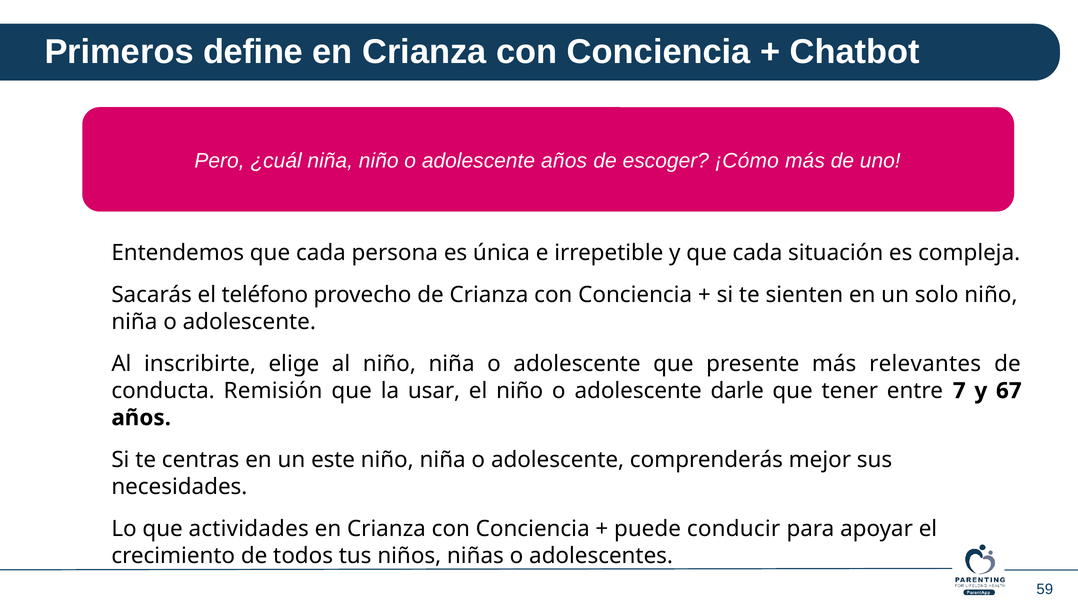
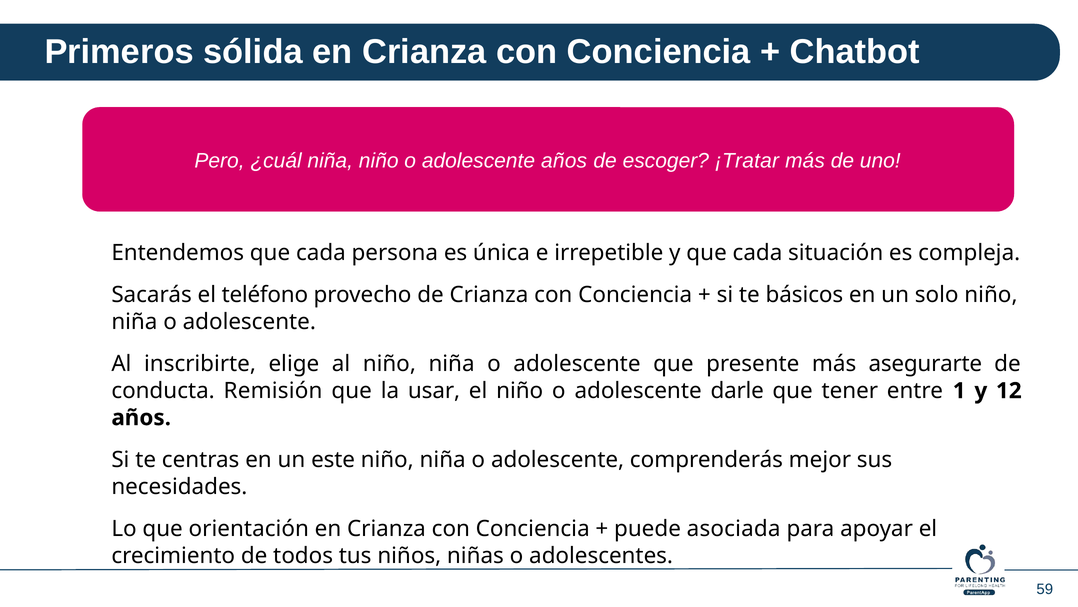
define: define -> sólida (253, 52)
¡Cómo: ¡Cómo -> ¡Tratar (747, 161)
sienten: sienten -> básicos (804, 295)
relevantes: relevantes -> asegurarte (925, 363)
7: 7 -> 1 (959, 390)
67: 67 -> 12 (1009, 390)
actividades: actividades -> orientación (249, 528)
conducir: conducir -> asociada (734, 528)
